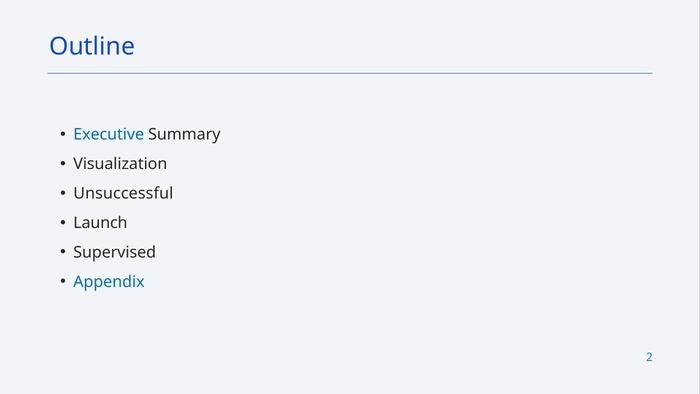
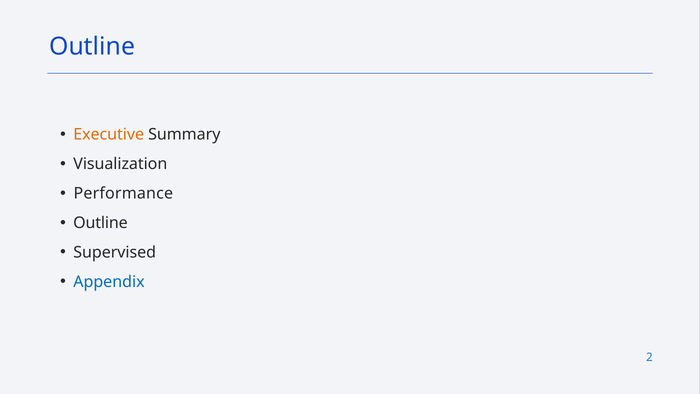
Executive colour: blue -> orange (109, 135)
Unsuccessful: Unsuccessful -> Performance (123, 193)
Launch: Launch -> Outline (100, 223)
